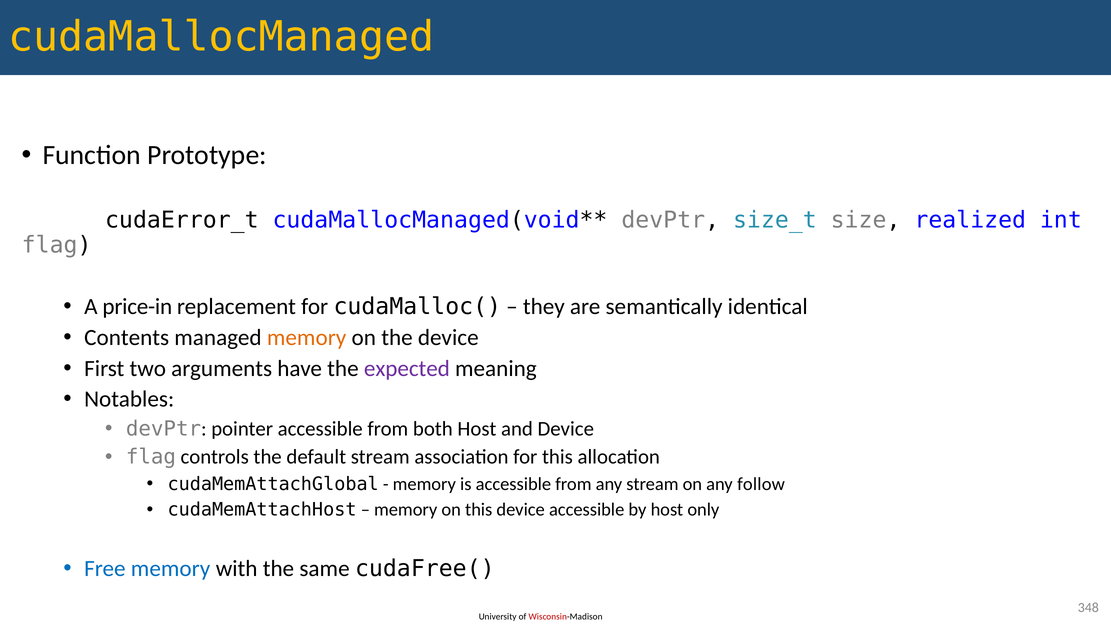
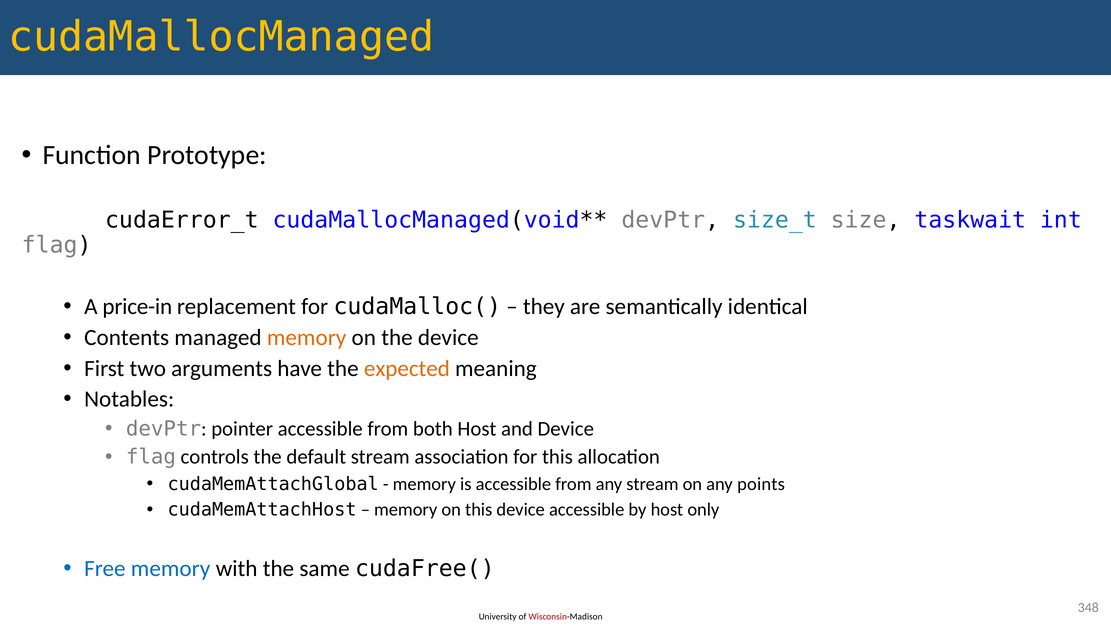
realized: realized -> taskwait (970, 220)
expected colour: purple -> orange (407, 368)
follow: follow -> points (761, 484)
